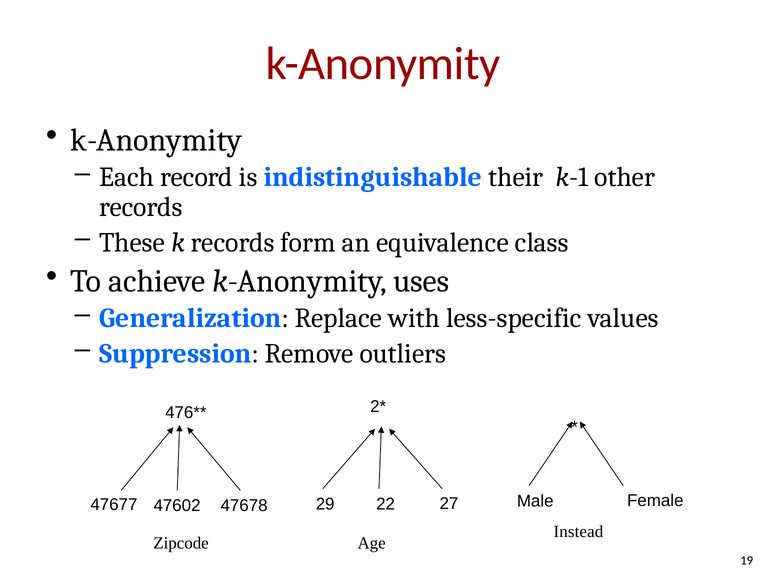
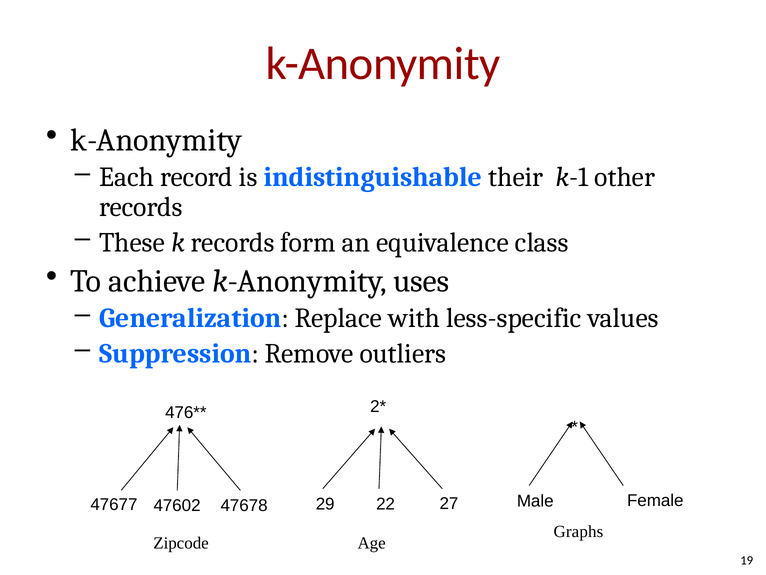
Instead: Instead -> Graphs (578, 531)
